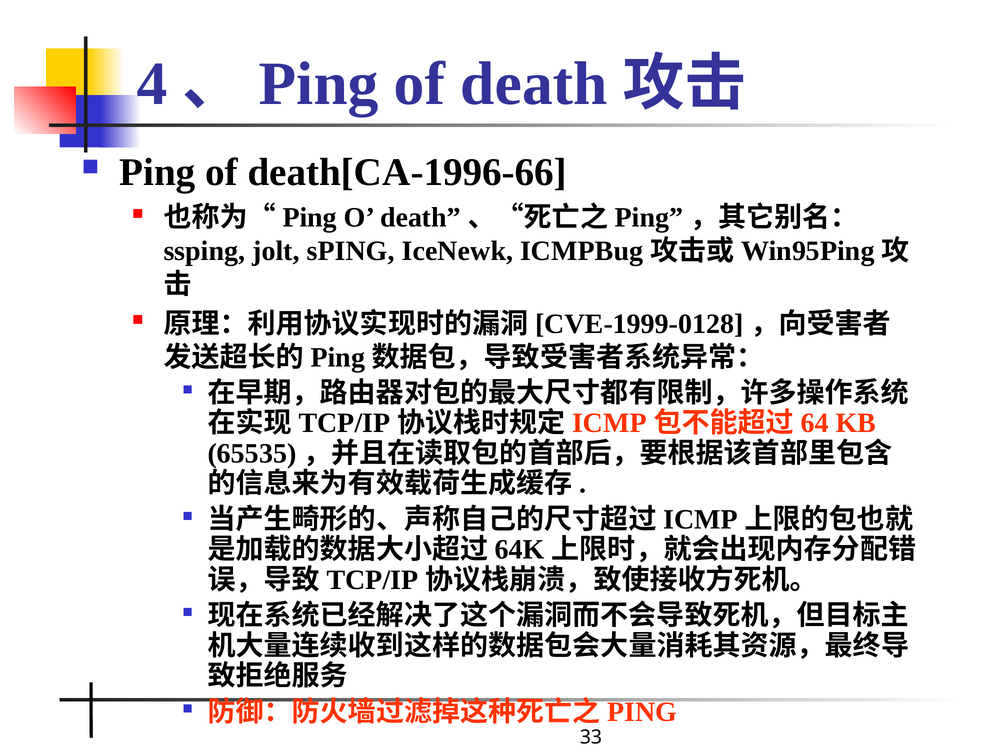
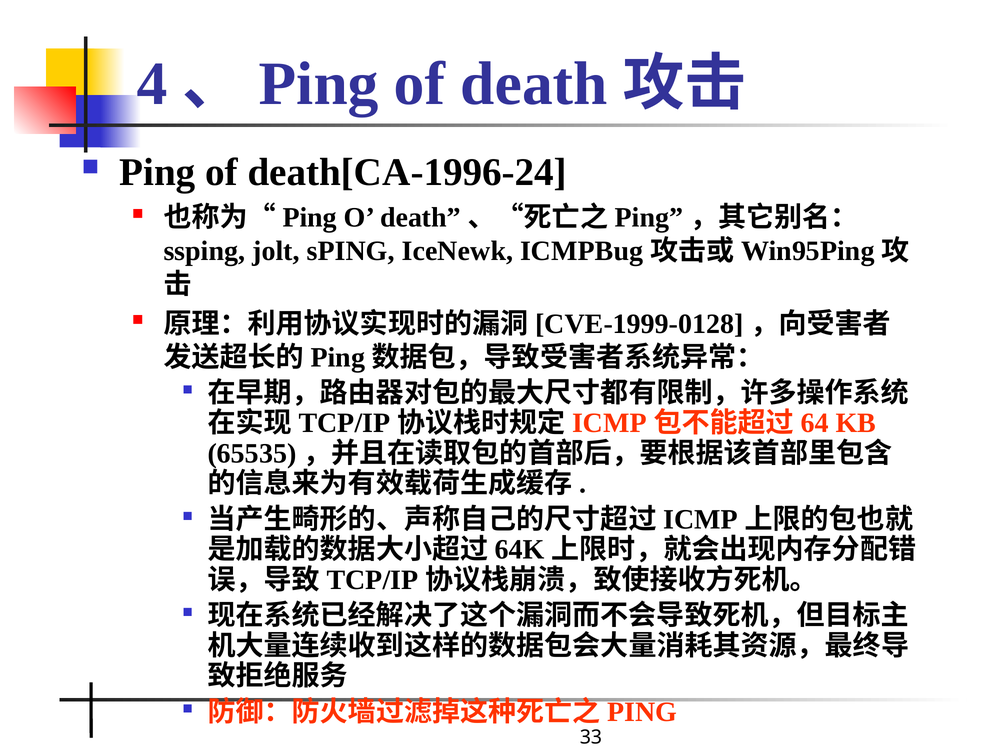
death[CA-1996-66: death[CA-1996-66 -> death[CA-1996-24 (407, 172)
